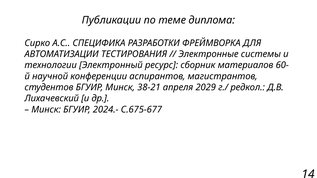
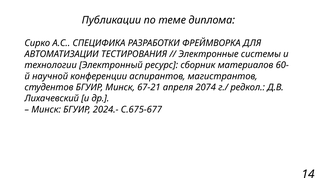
38-21: 38-21 -> 67-21 (149, 87)
2029: 2029 -> 2074 (206, 87)
